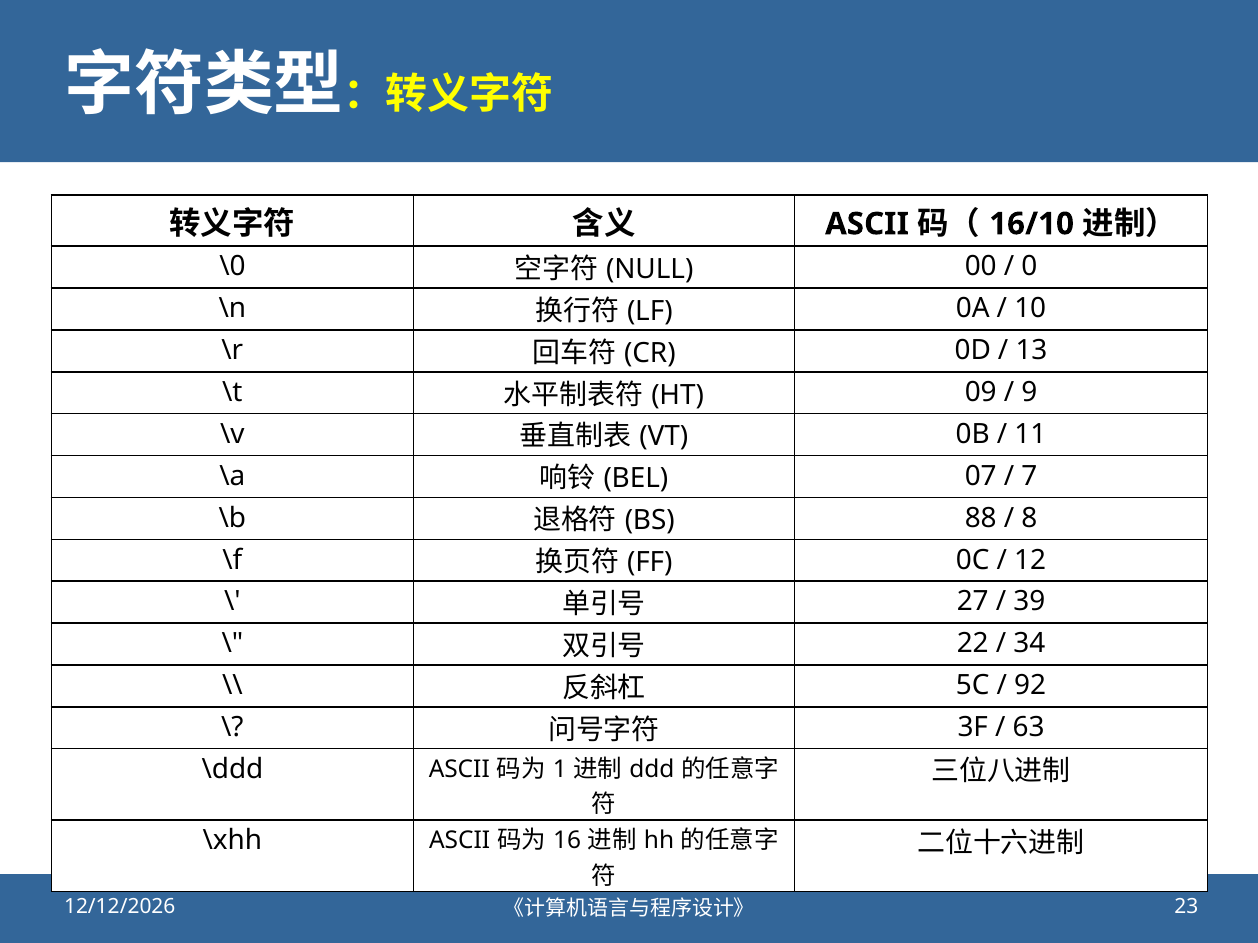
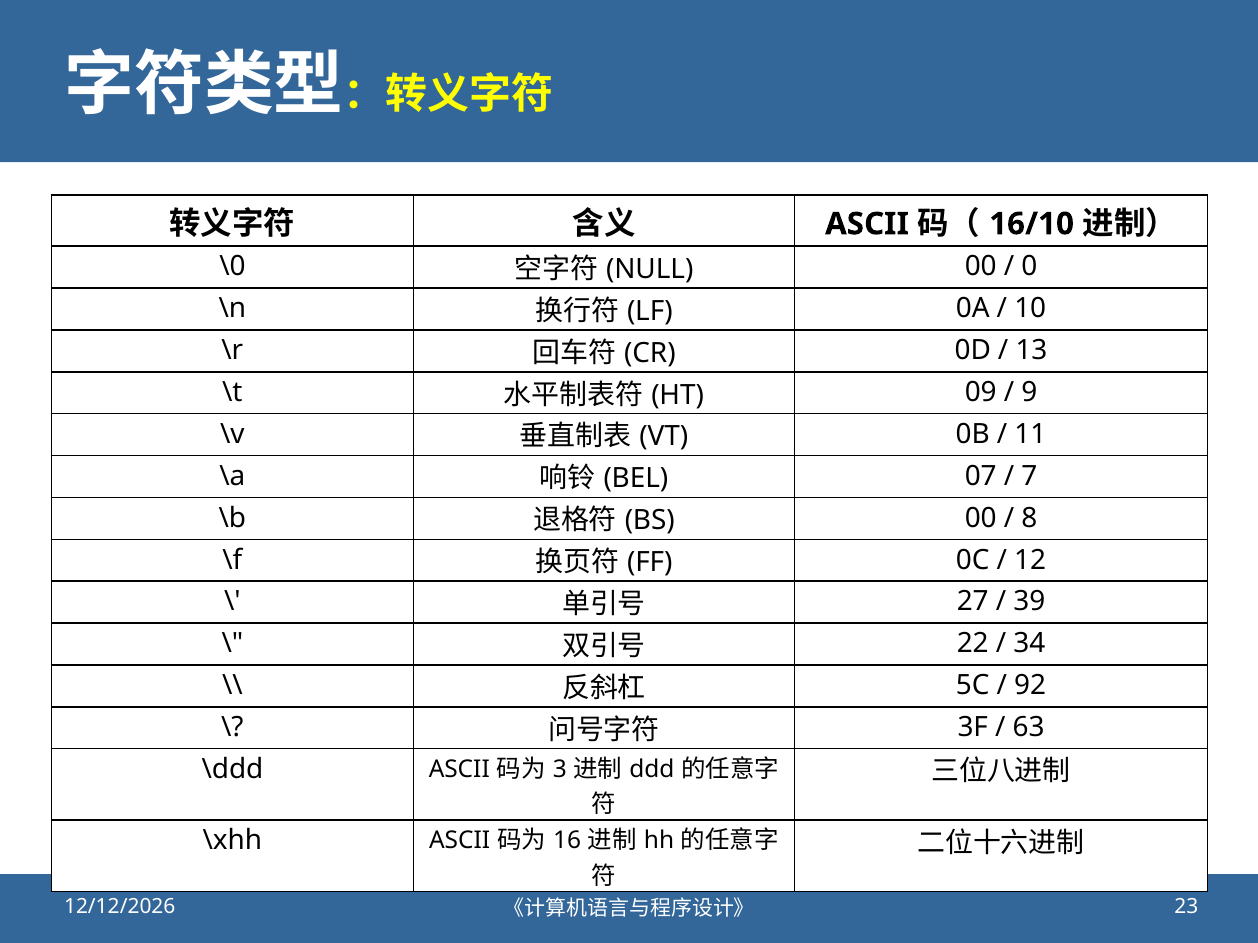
88: 88 -> 00 (981, 518)
1: 1 -> 3 (560, 770)
